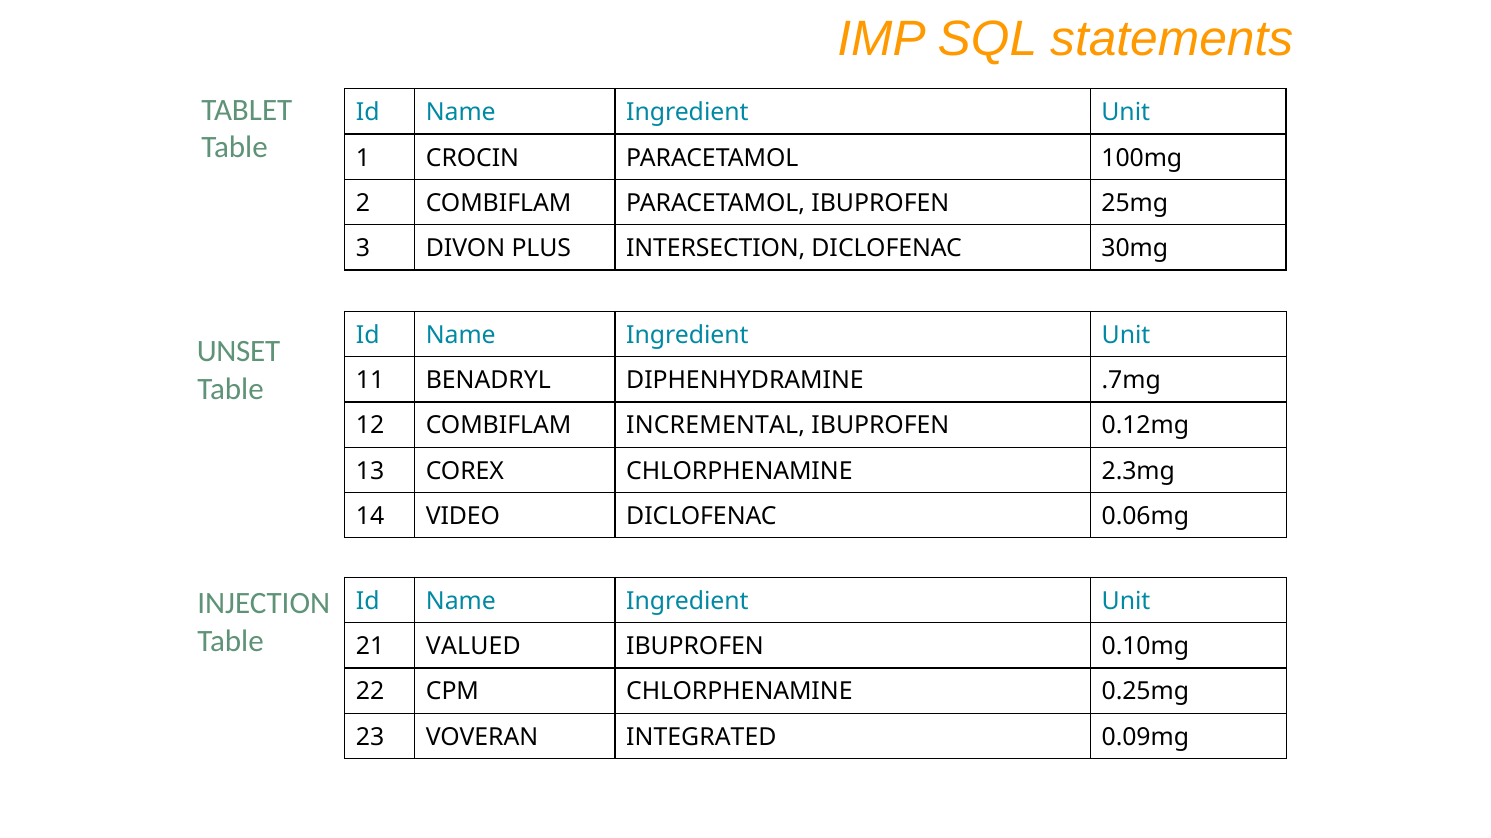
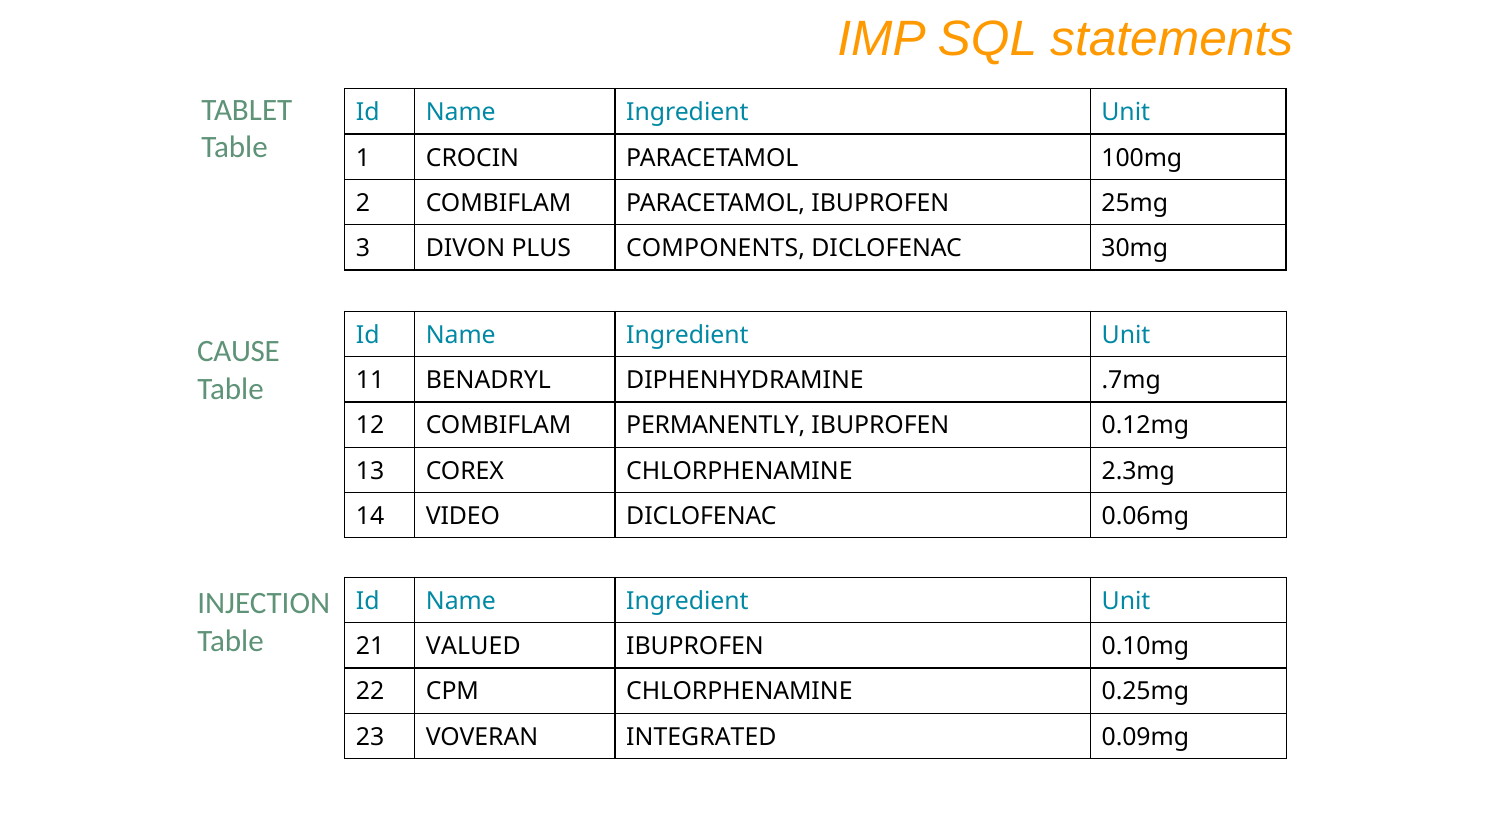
INTERSECTION: INTERSECTION -> COMPONENTS (716, 249)
UNSET: UNSET -> CAUSE (238, 352)
INCREMENTAL: INCREMENTAL -> PERMANENTLY (716, 426)
